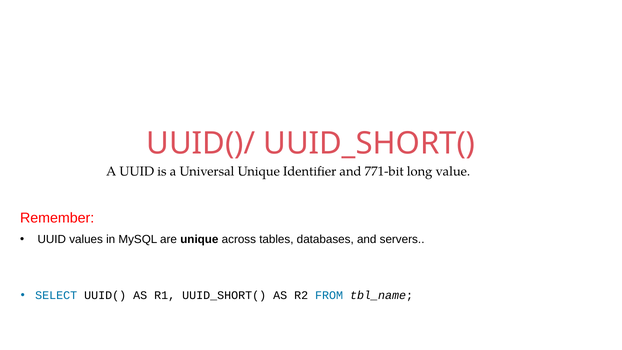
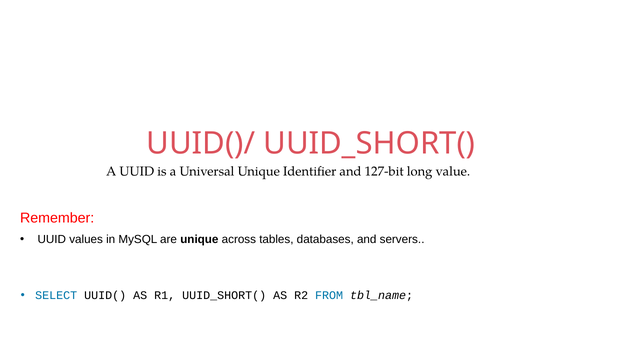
771-bit: 771-bit -> 127-bit (384, 171)
